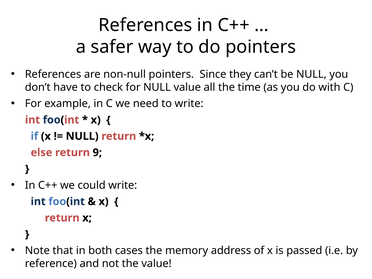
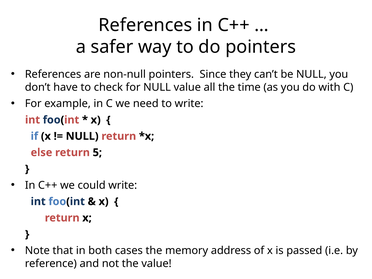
9: 9 -> 5 (97, 153)
